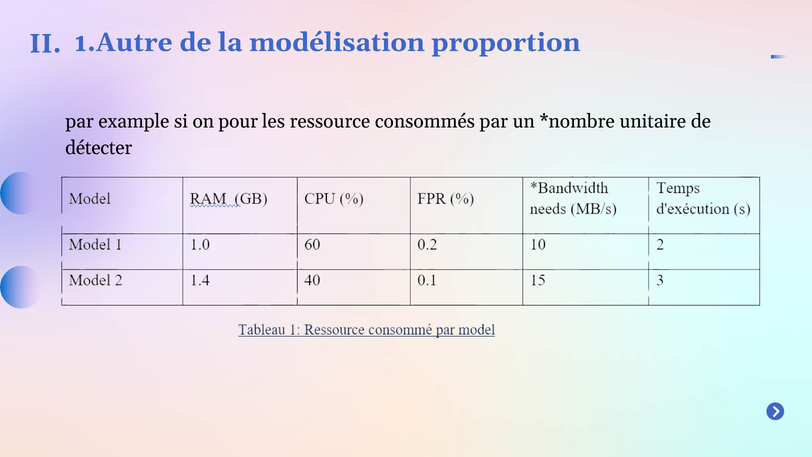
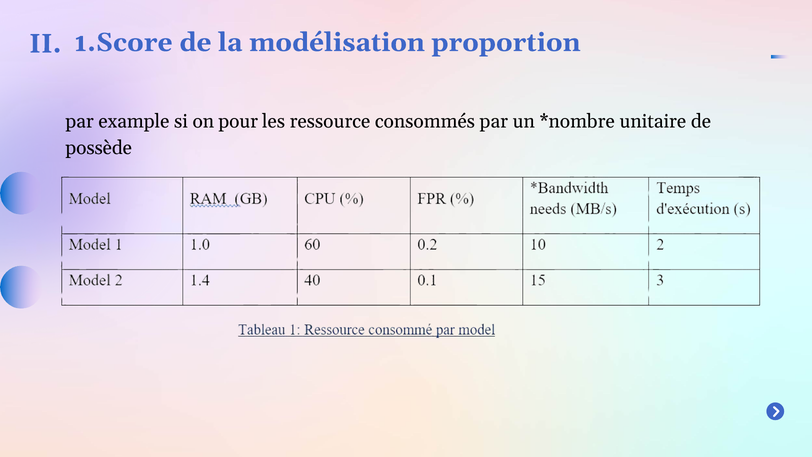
1.Autre: 1.Autre -> 1.Score (123, 42)
détecter: détecter -> possède (99, 148)
